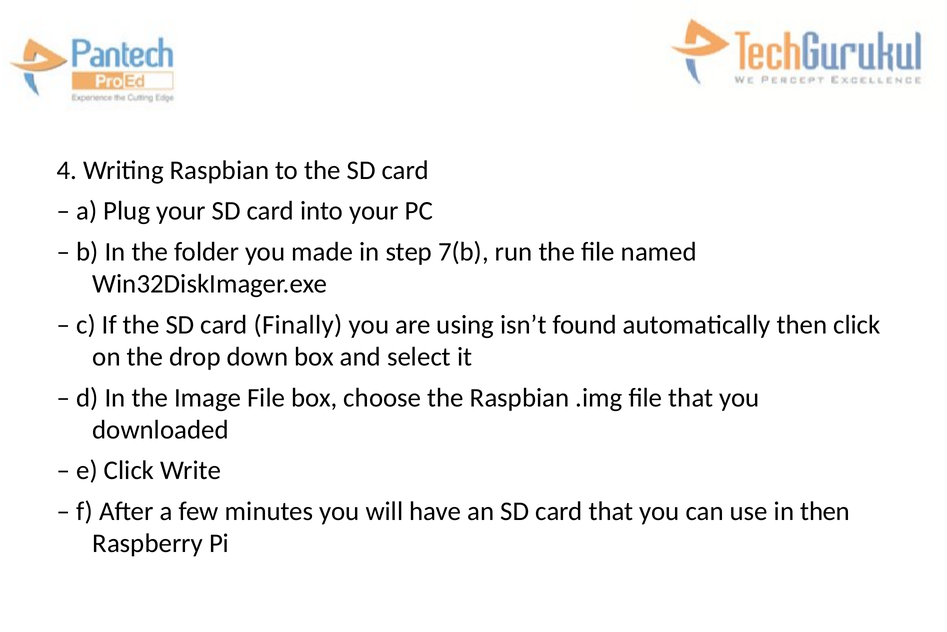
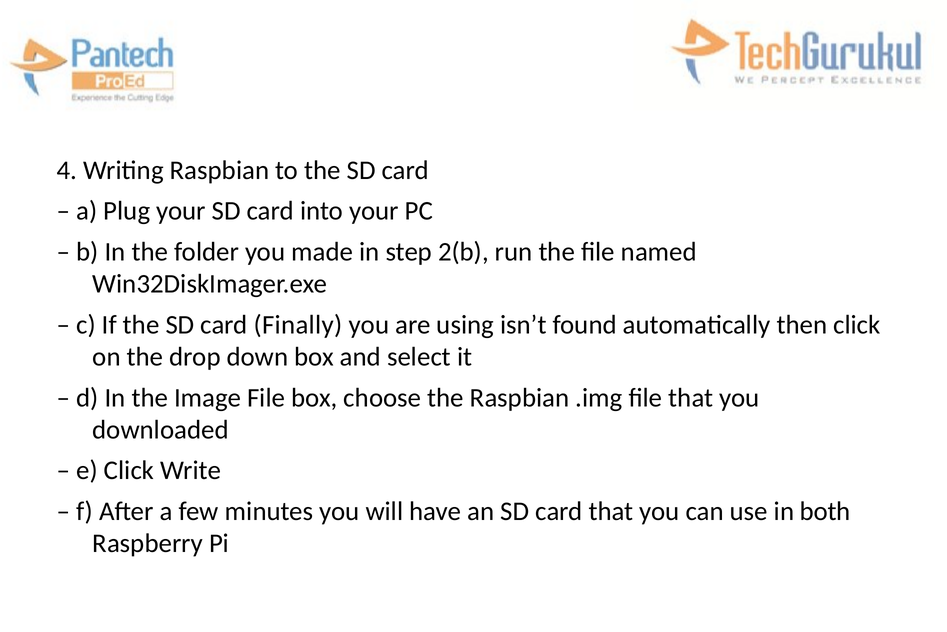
7(b: 7(b -> 2(b (463, 251)
in then: then -> both (825, 511)
